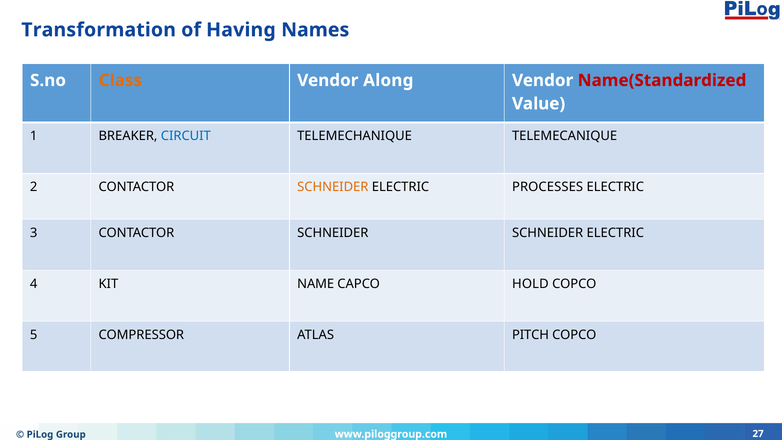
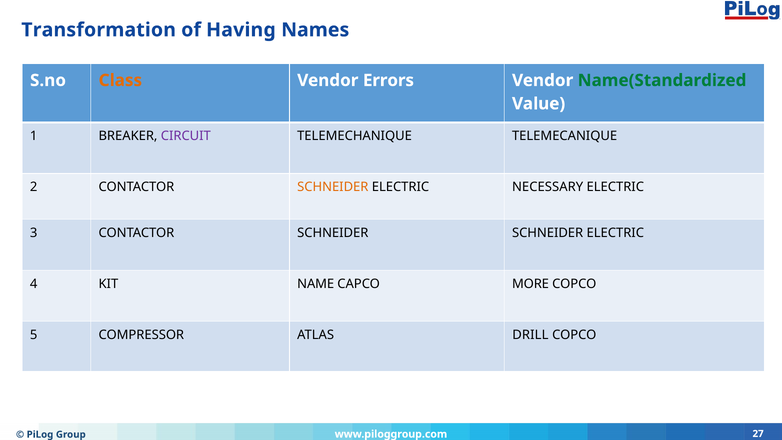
Along: Along -> Errors (388, 80)
Name(Standardized colour: red -> green (662, 80)
CIRCUIT colour: blue -> purple (186, 136)
PROCESSES: PROCESSES -> NECESSARY (548, 187)
HOLD: HOLD -> MORE (531, 284)
PITCH: PITCH -> DRILL (530, 335)
